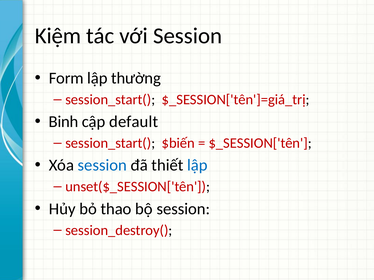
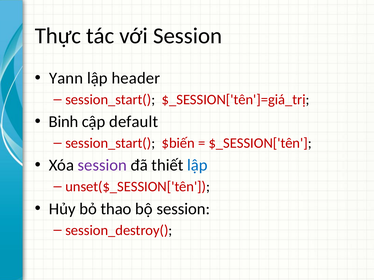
Kiệm: Kiệm -> Thực (58, 36)
Form: Form -> Yann (66, 78)
thường: thường -> header (136, 78)
session colour: blue -> purple (102, 166)
